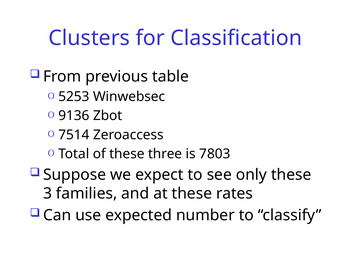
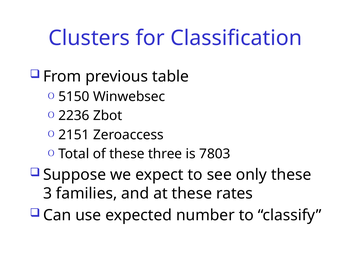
5253: 5253 -> 5150 (74, 97)
9136: 9136 -> 2236 (74, 116)
7514: 7514 -> 2151 (74, 135)
